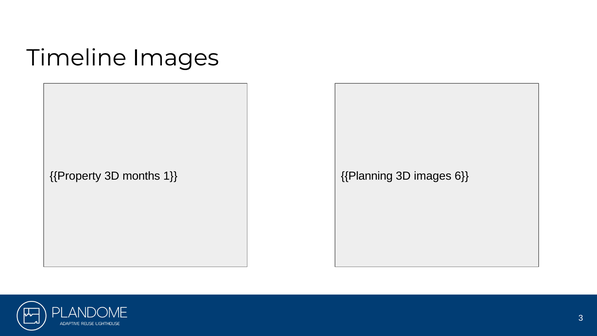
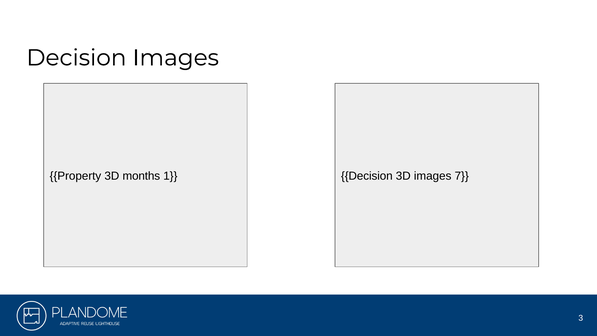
Timeline: Timeline -> Decision (76, 58)
Planning: Planning -> Decision (367, 176)
6: 6 -> 7 (462, 176)
